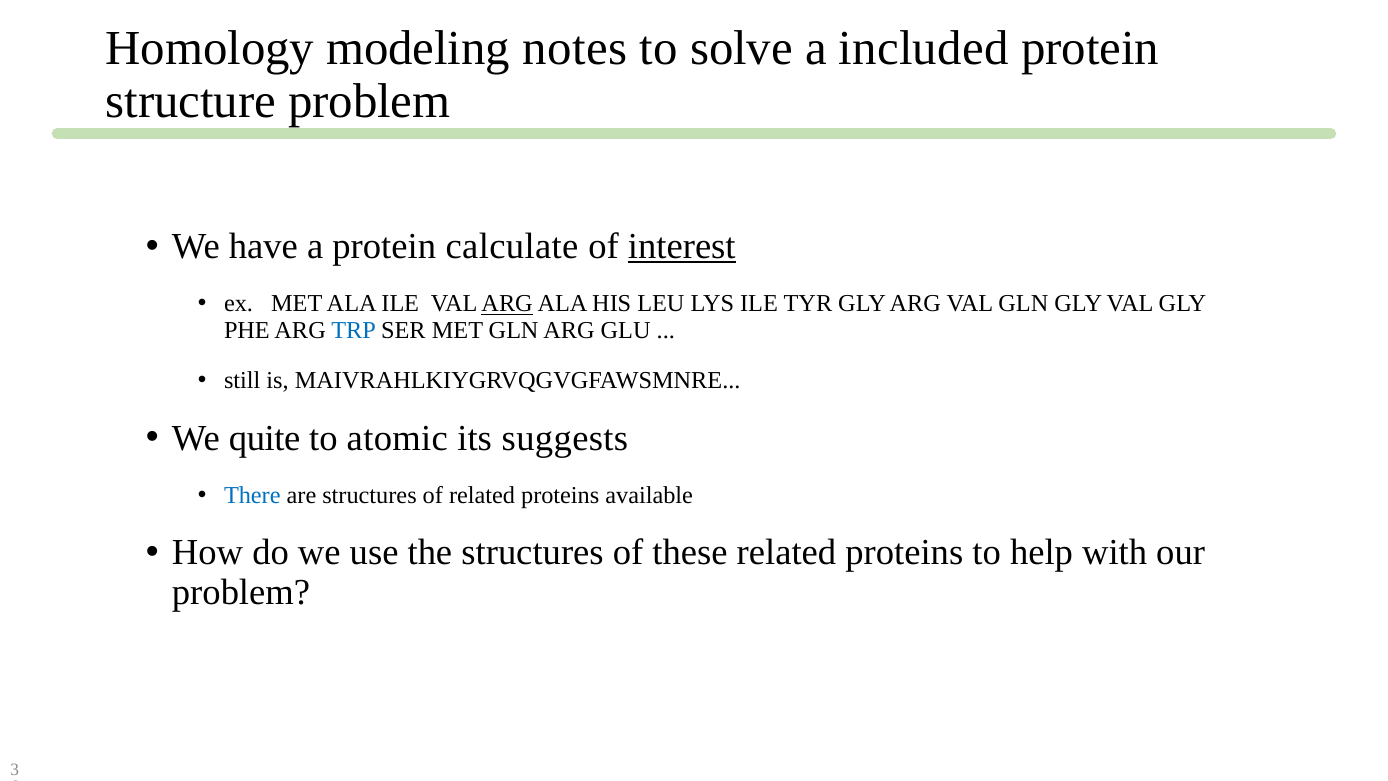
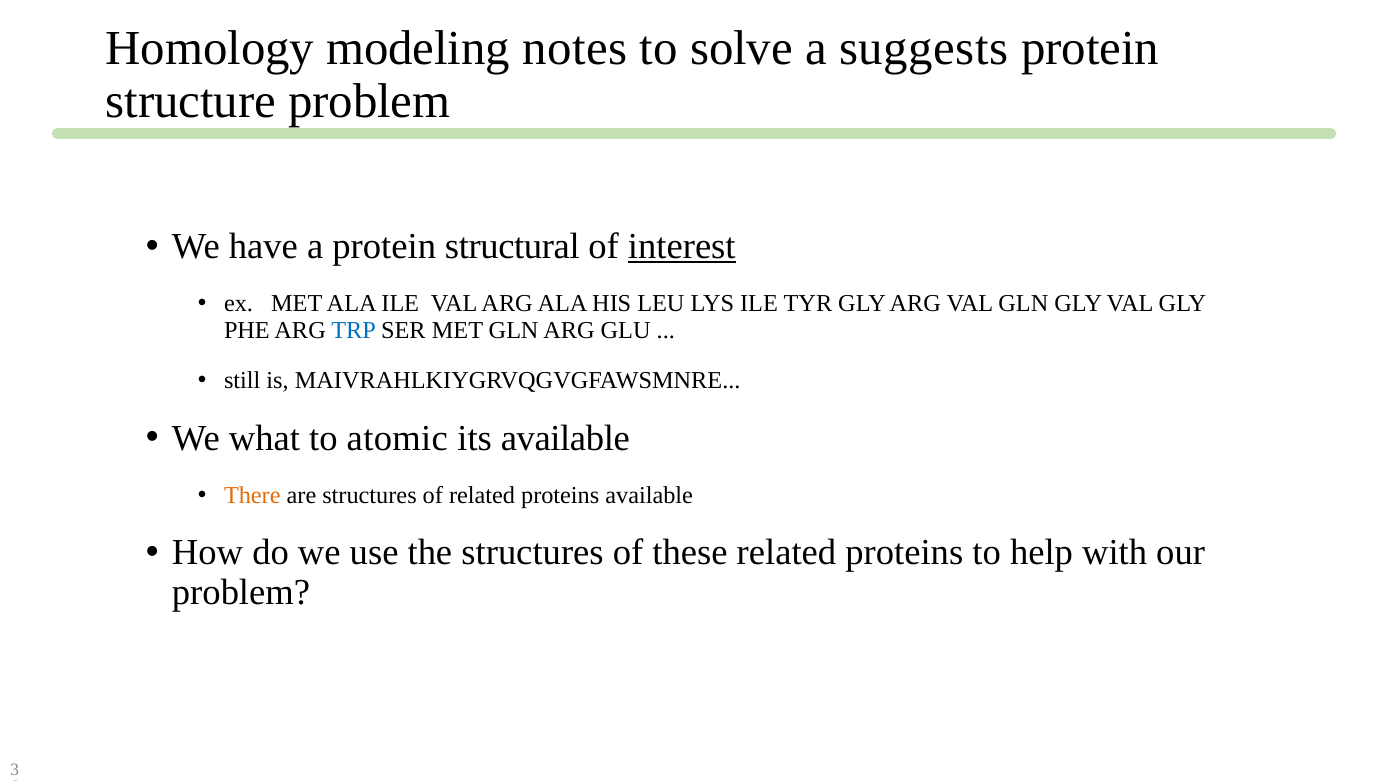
included: included -> suggests (924, 49)
calculate: calculate -> structural (512, 246)
ARG underline: present -> none (507, 304)
quite: quite -> what (264, 438)
its suggests: suggests -> available (565, 438)
There colour: blue -> orange (252, 495)
